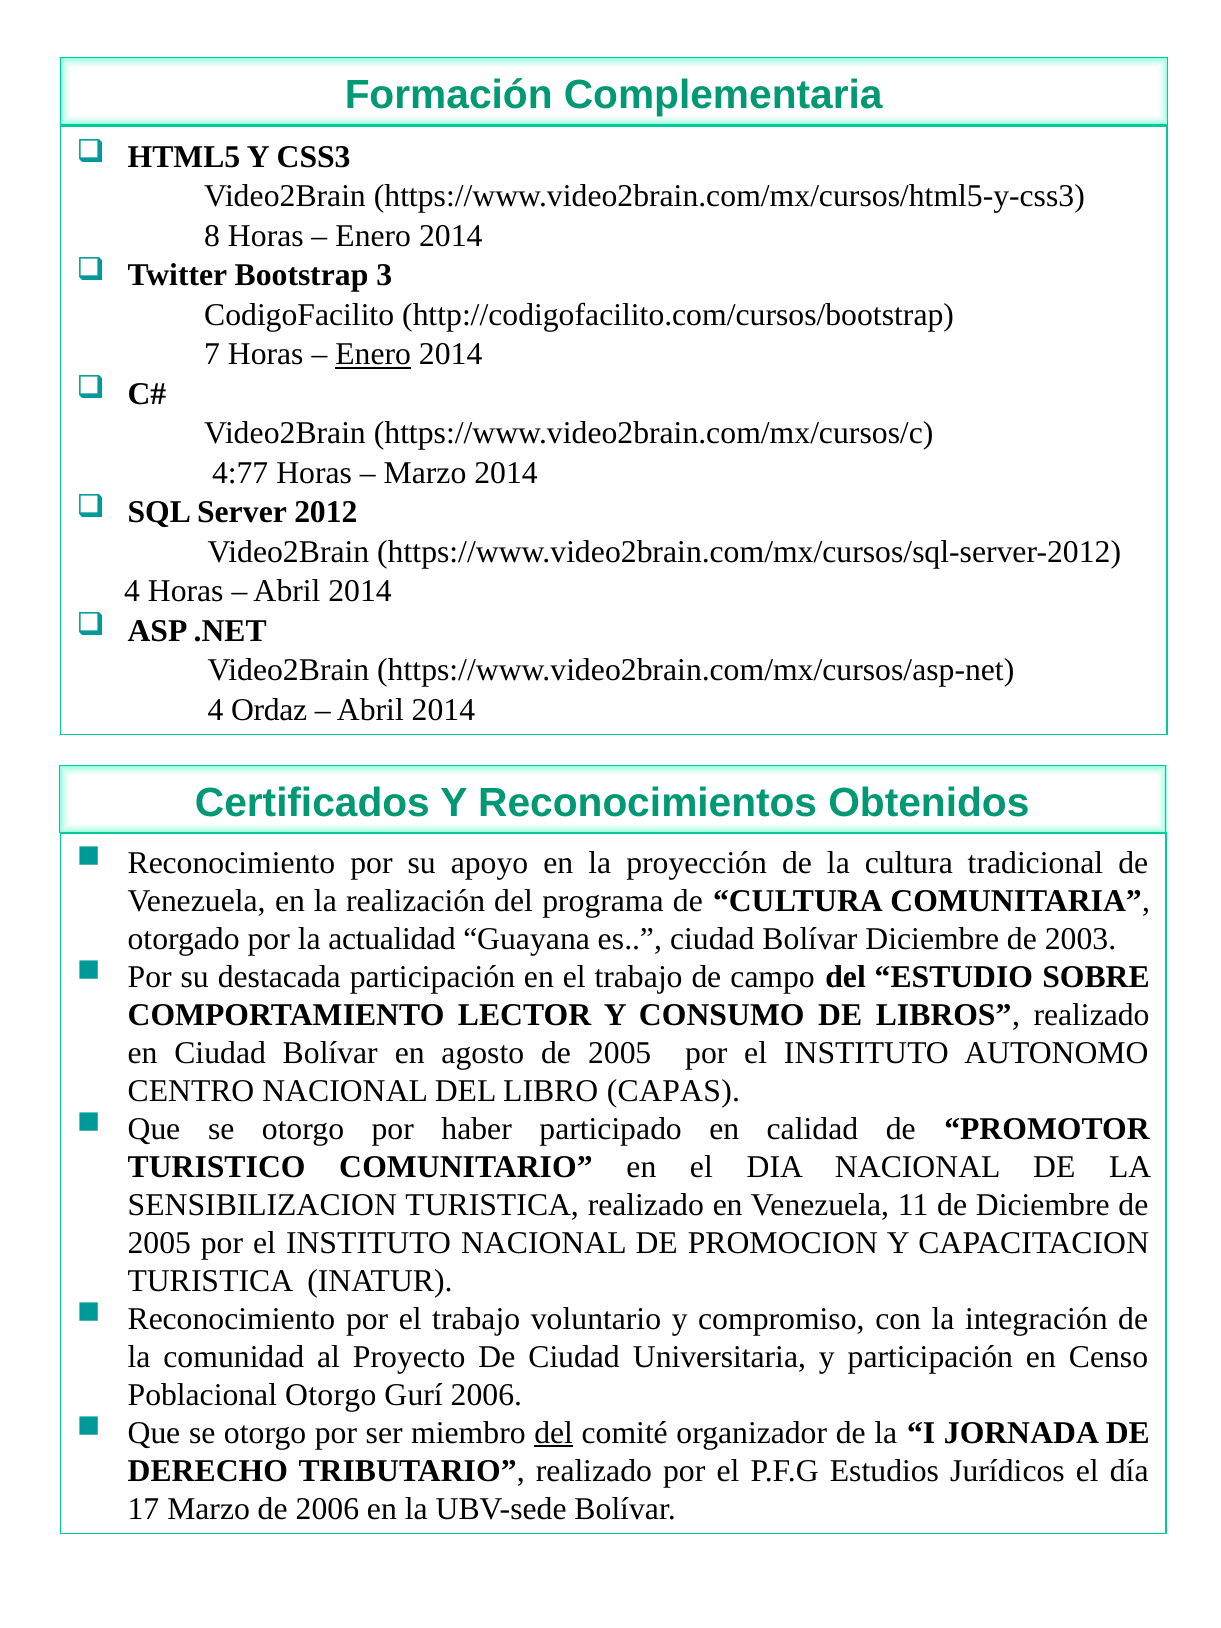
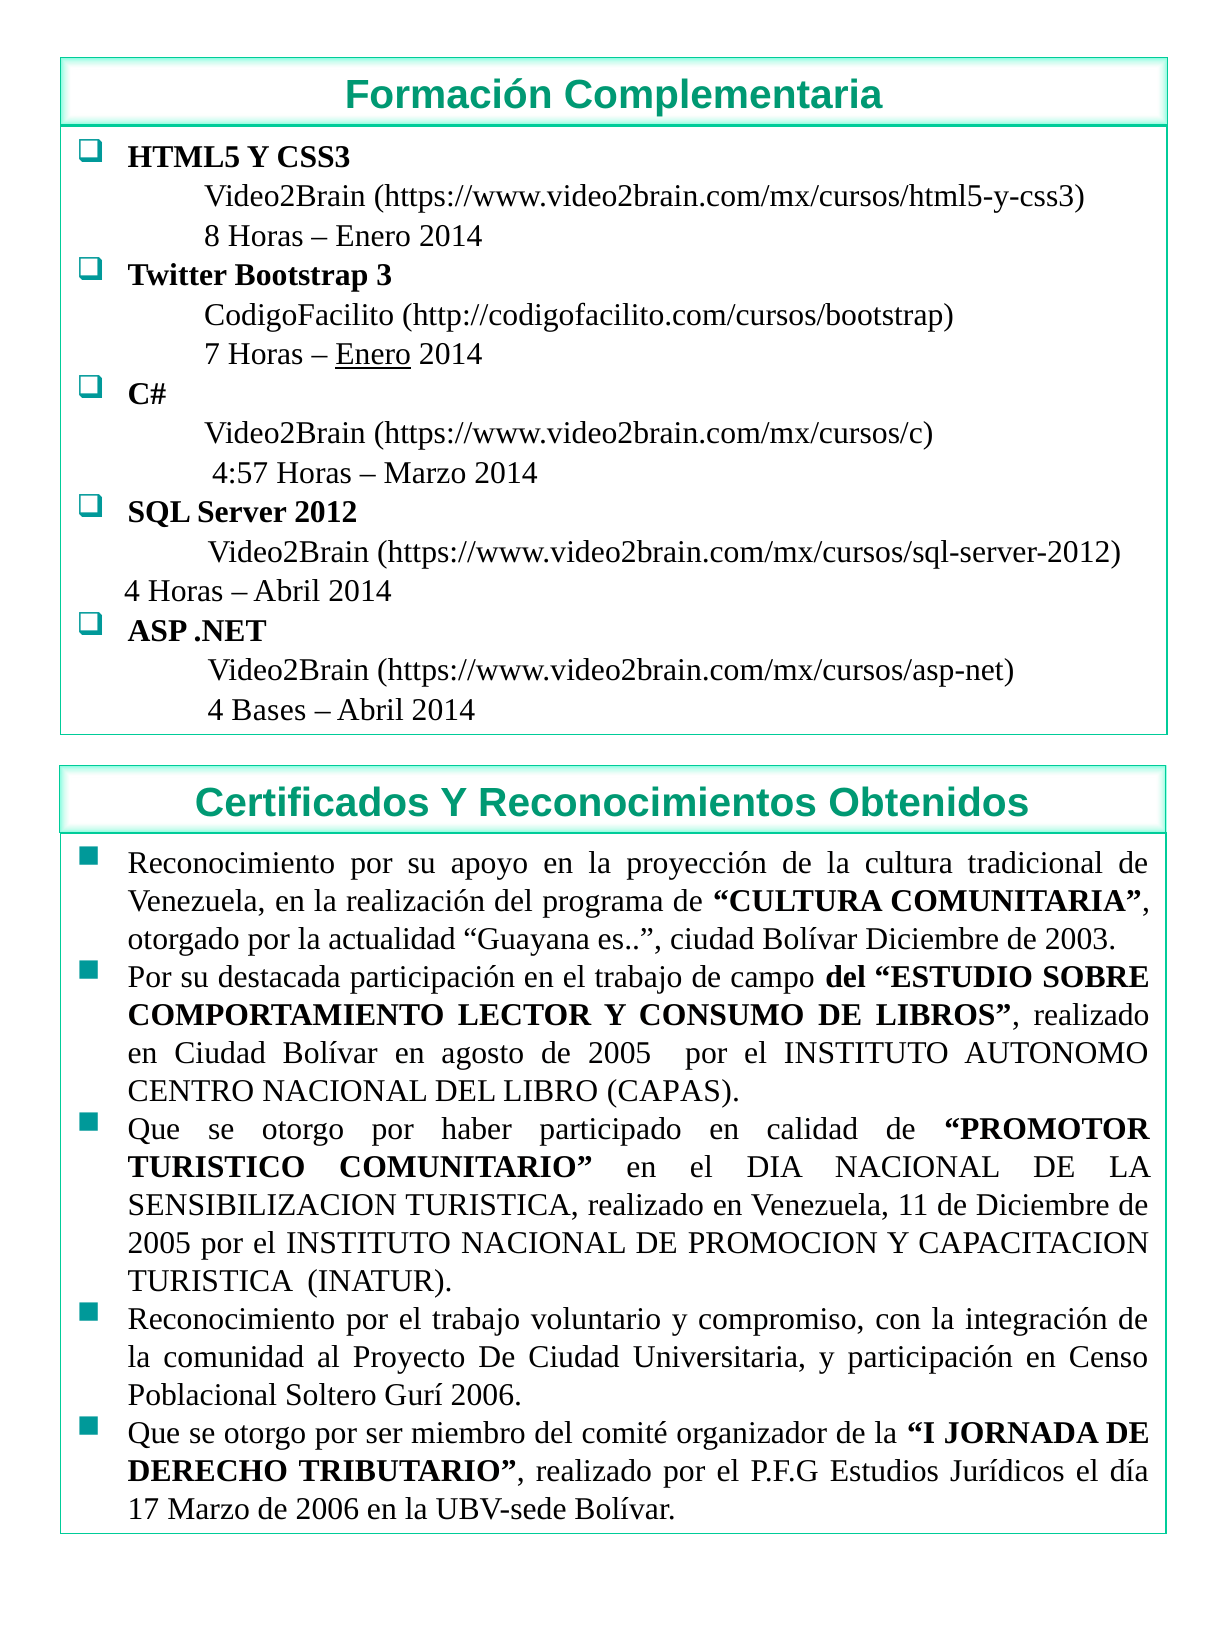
4:77: 4:77 -> 4:57 (240, 473)
Ordaz: Ordaz -> Bases (269, 710)
Poblacional Otorgo: Otorgo -> Soltero (331, 1395)
del underline: present -> none (554, 1433)
